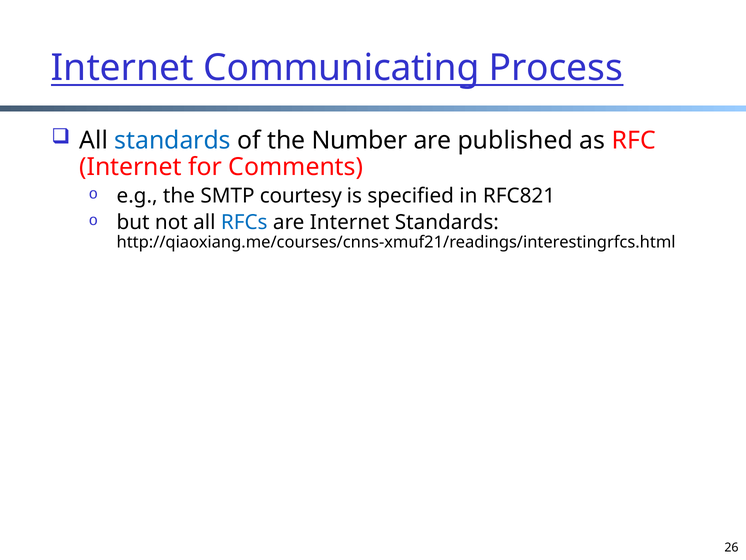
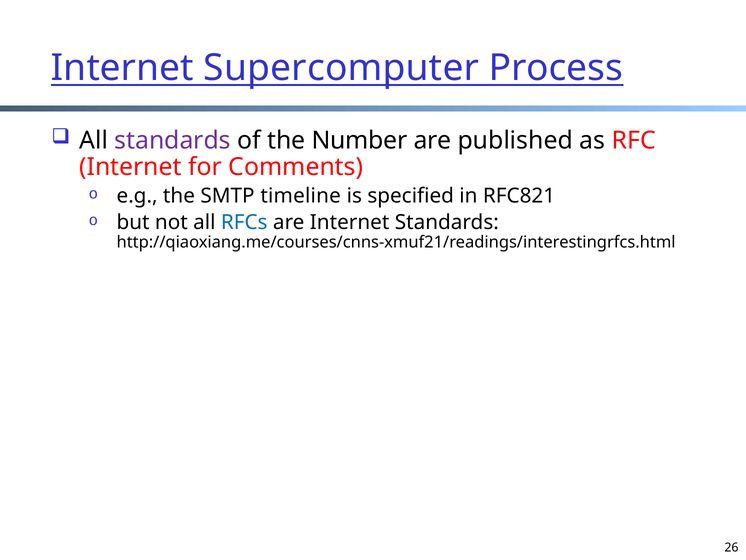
Communicating: Communicating -> Supercomputer (341, 68)
standards colour: blue -> purple (173, 140)
courtesy: courtesy -> timeline (301, 196)
